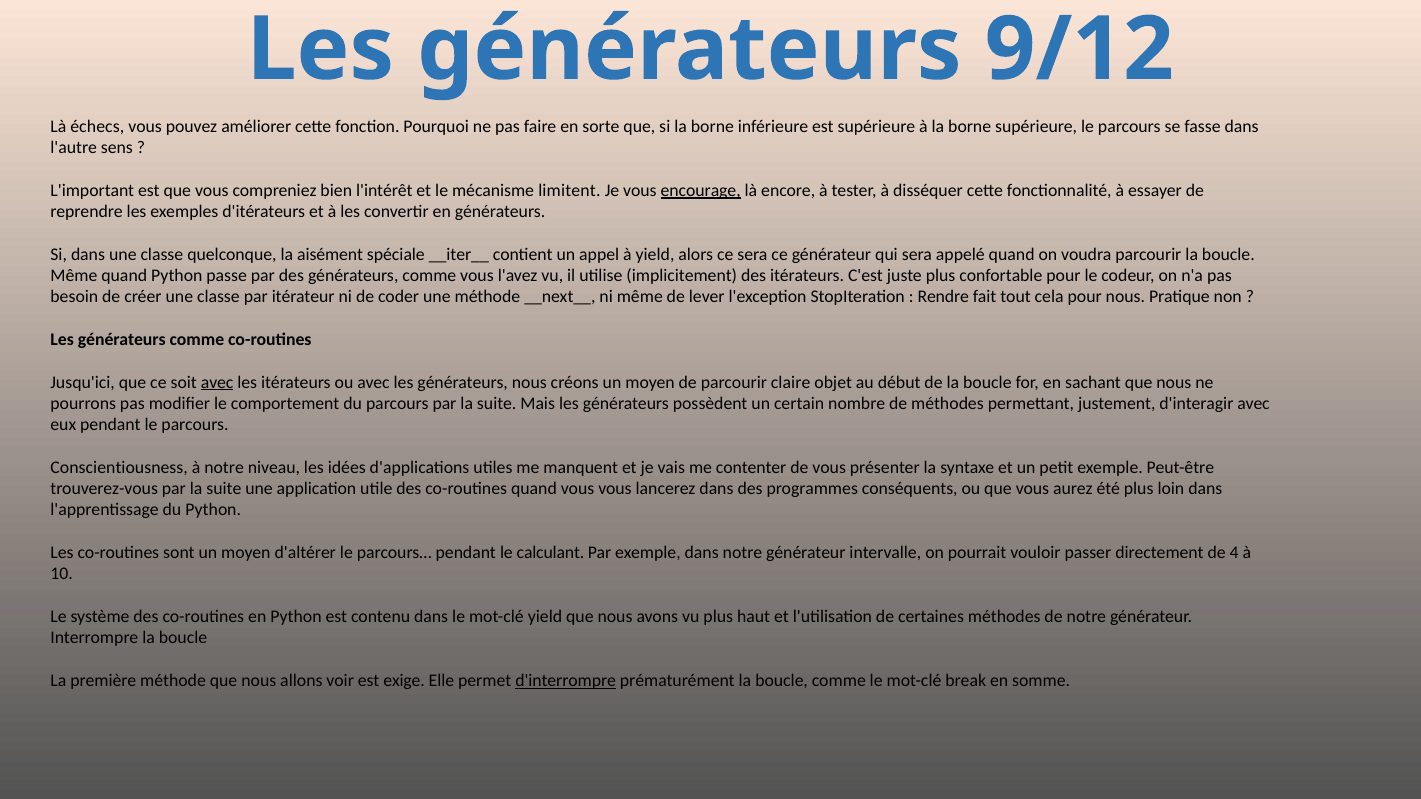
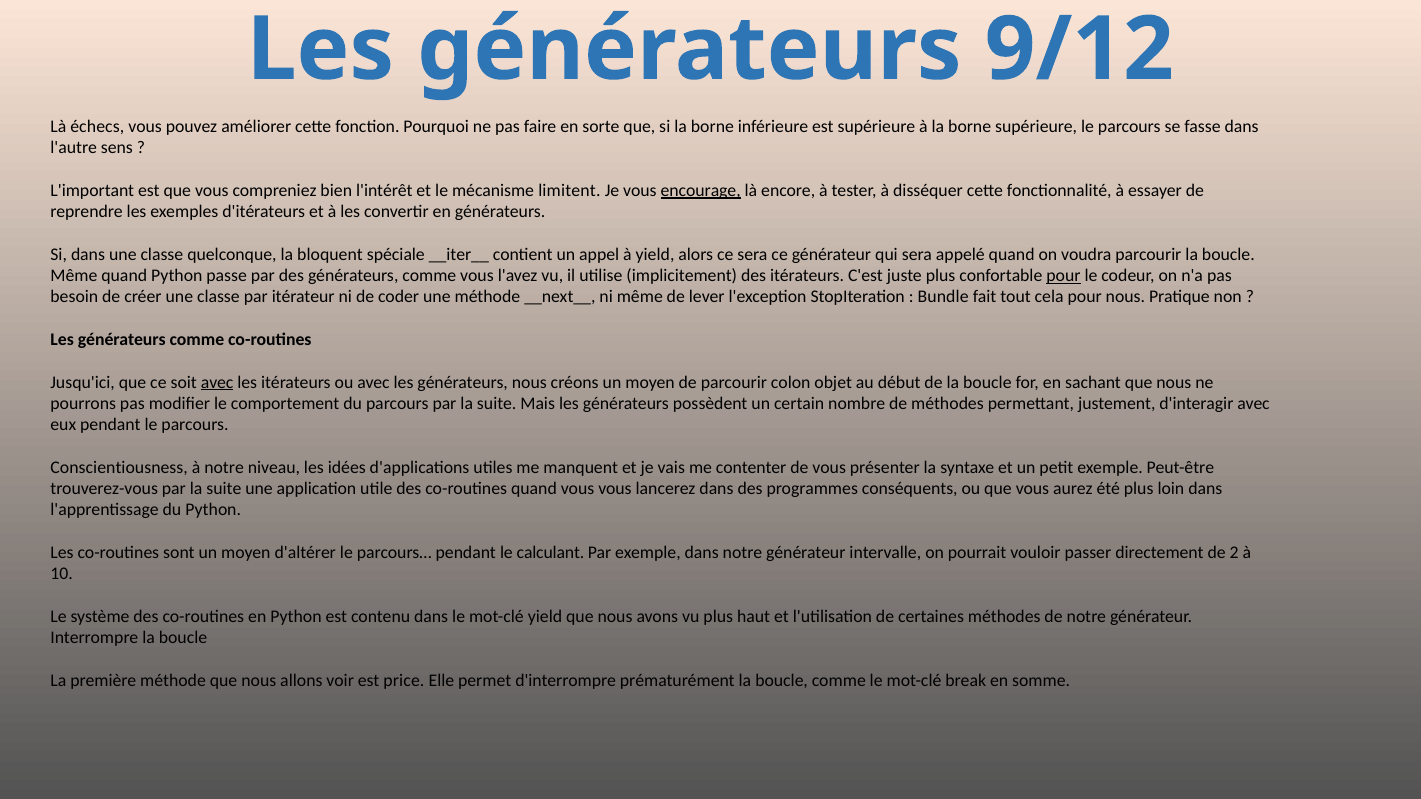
aisément: aisément -> bloquent (330, 254)
pour underline: none -> present (1063, 276)
Rendre: Rendre -> Bundle (943, 297)
claire: claire -> colon (791, 382)
4: 4 -> 2 (1234, 553)
exige: exige -> price (404, 681)
d'interrompre underline: present -> none (566, 681)
